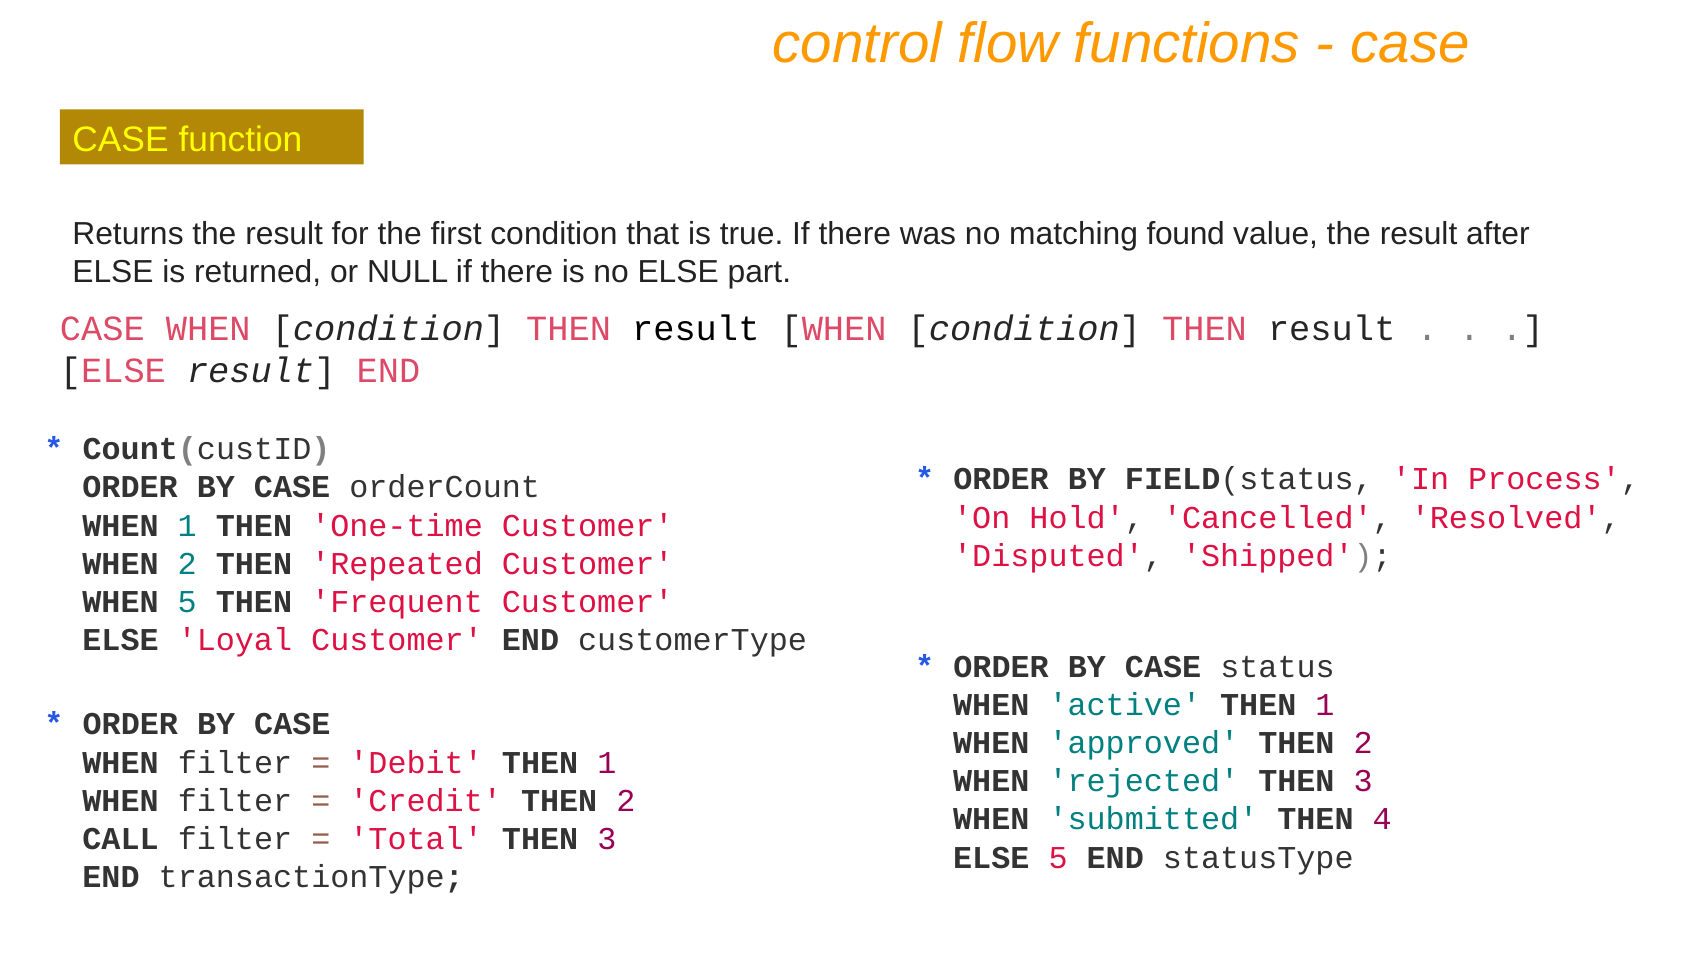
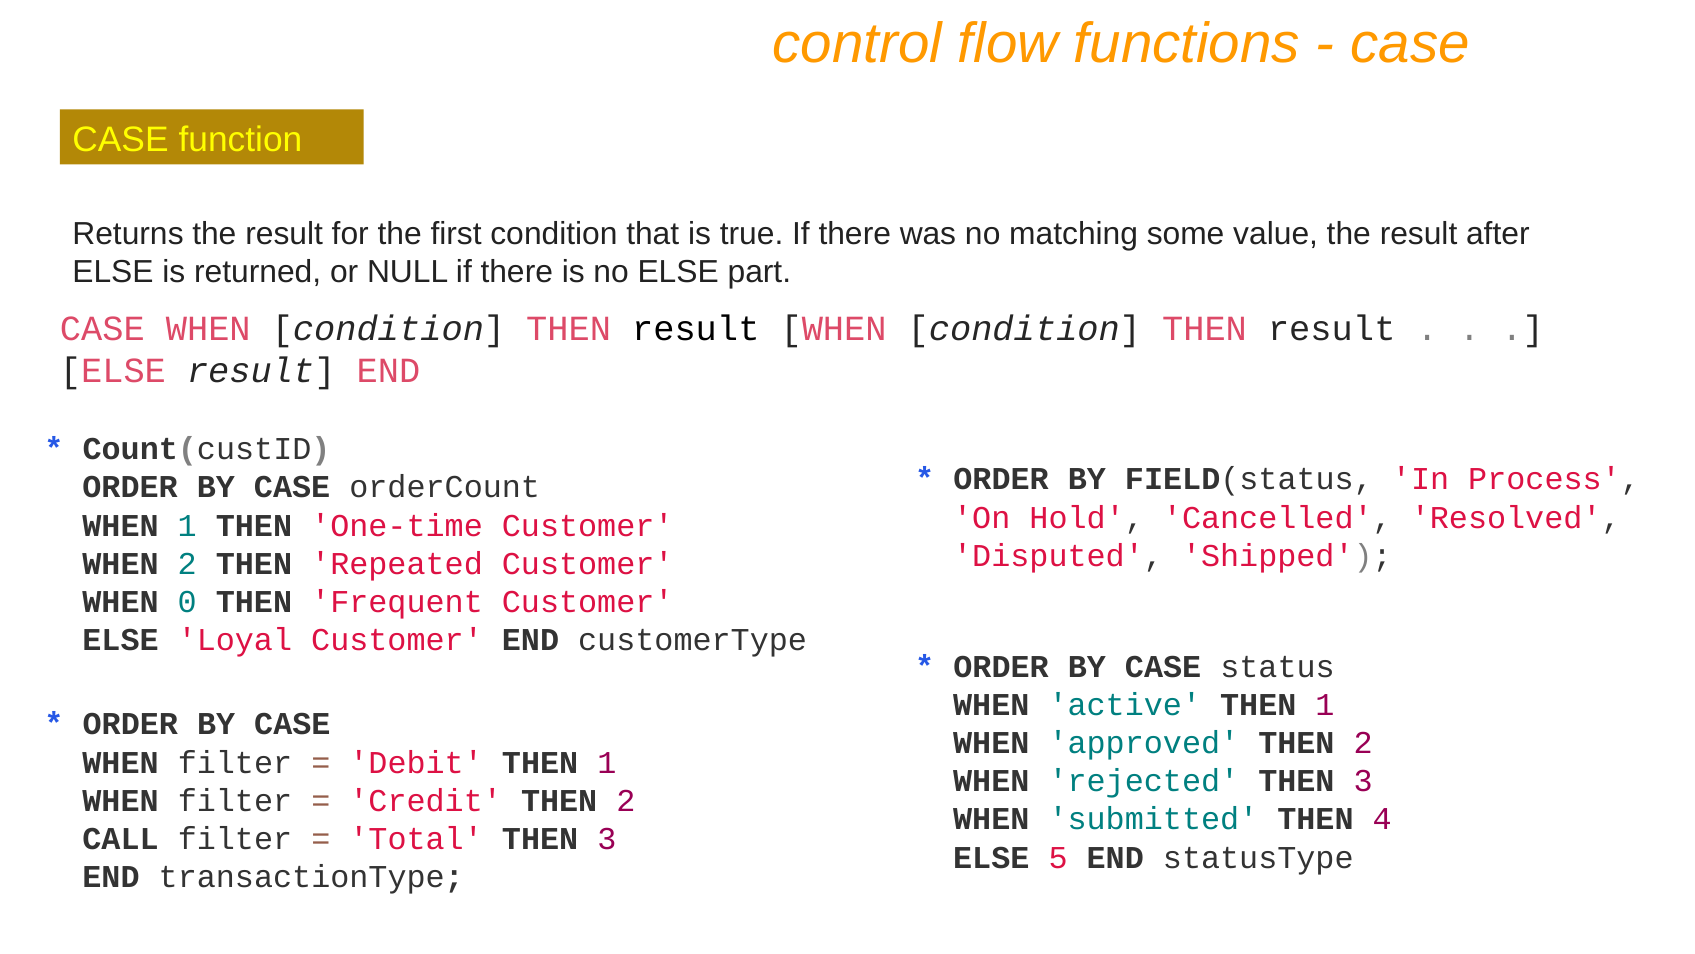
found: found -> some (1186, 234)
WHEN 5: 5 -> 0 (187, 602)
